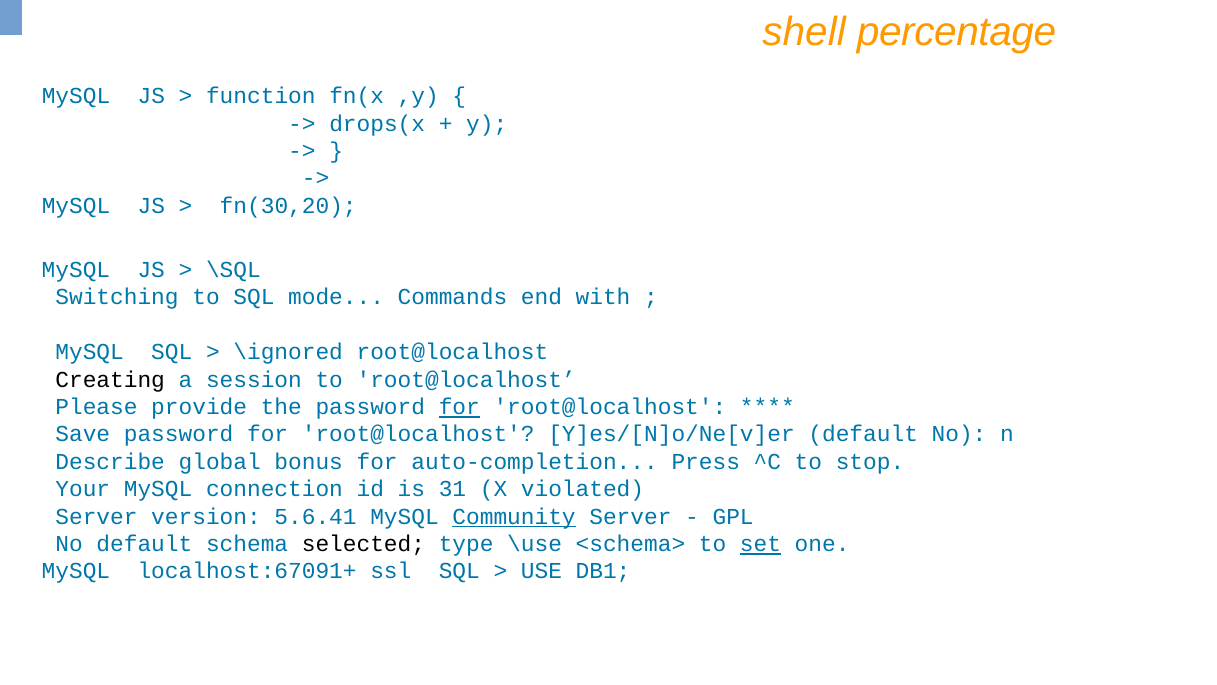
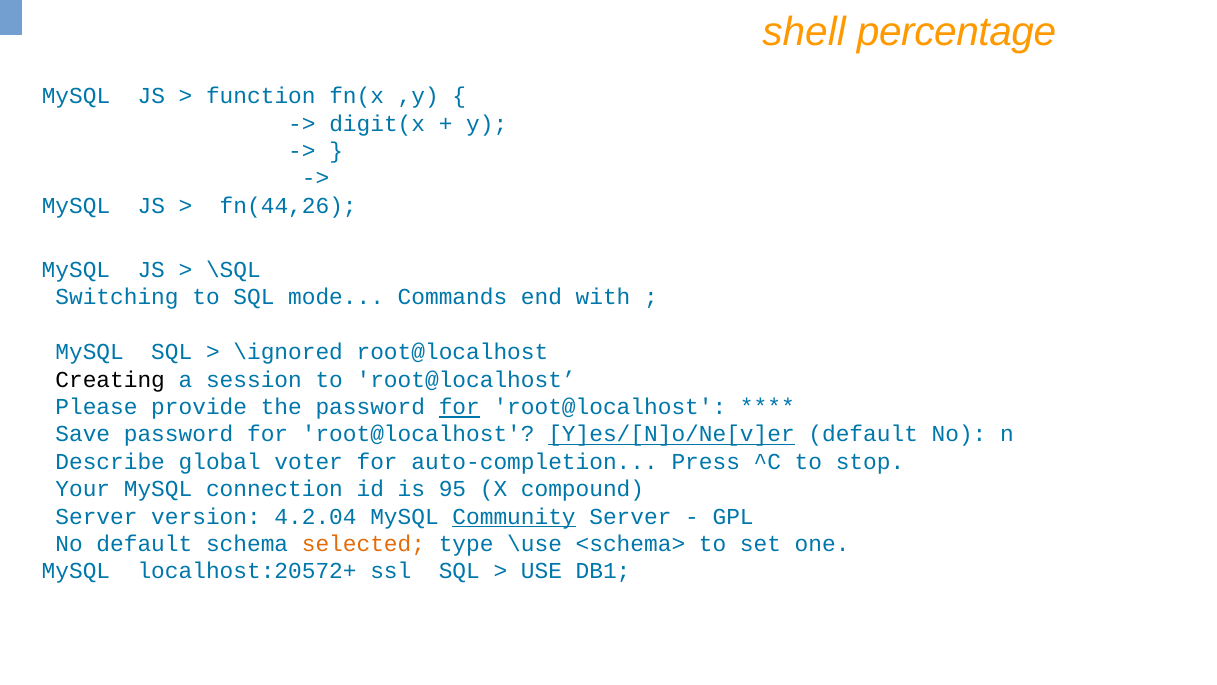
drops(x: drops(x -> digit(x (377, 123)
fn(30,20: fn(30,20 -> fn(44,26 (288, 206)
Y]es/[N]o/Ne[v]er underline: none -> present (672, 434)
bonus: bonus -> voter (309, 462)
31: 31 -> 95 (452, 489)
violated: violated -> compound (583, 489)
5.6.41: 5.6.41 -> 4.2.04 (316, 516)
selected colour: black -> orange (363, 544)
set underline: present -> none (761, 544)
localhost:67091+: localhost:67091+ -> localhost:20572+ (247, 571)
